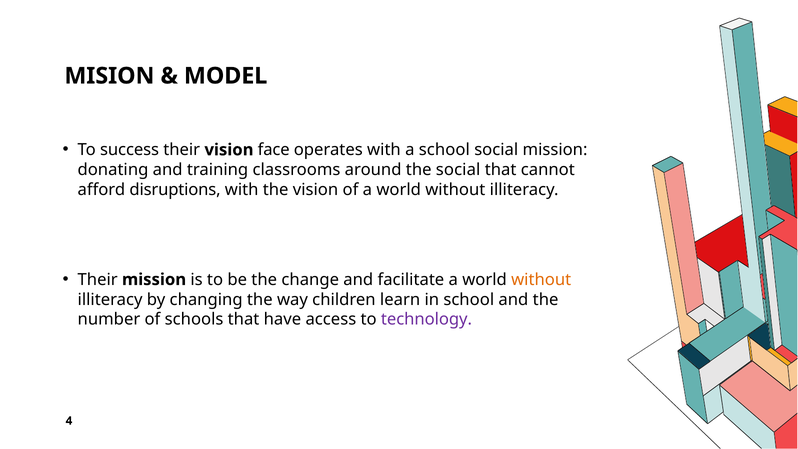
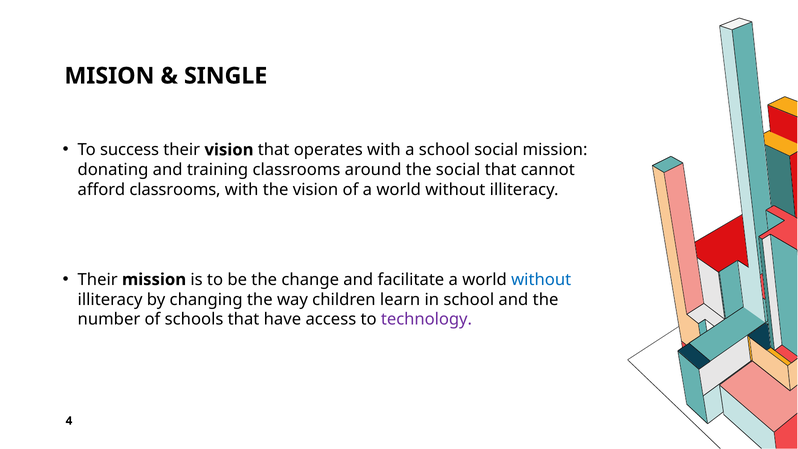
MODEL: MODEL -> SINGLE (226, 76)
vision face: face -> that (274, 150)
afford disruptions: disruptions -> classrooms (175, 190)
without colour: orange -> blue (541, 279)
